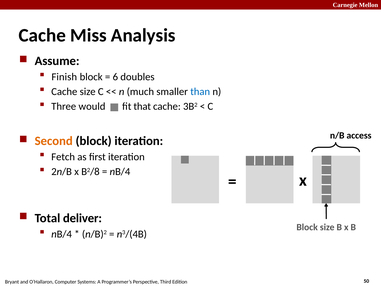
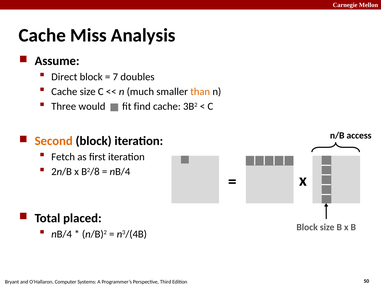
Finish: Finish -> Direct (64, 77)
6: 6 -> 7 (115, 77)
than colour: blue -> orange (200, 92)
that: that -> find (142, 106)
deliver: deliver -> placed (82, 218)
